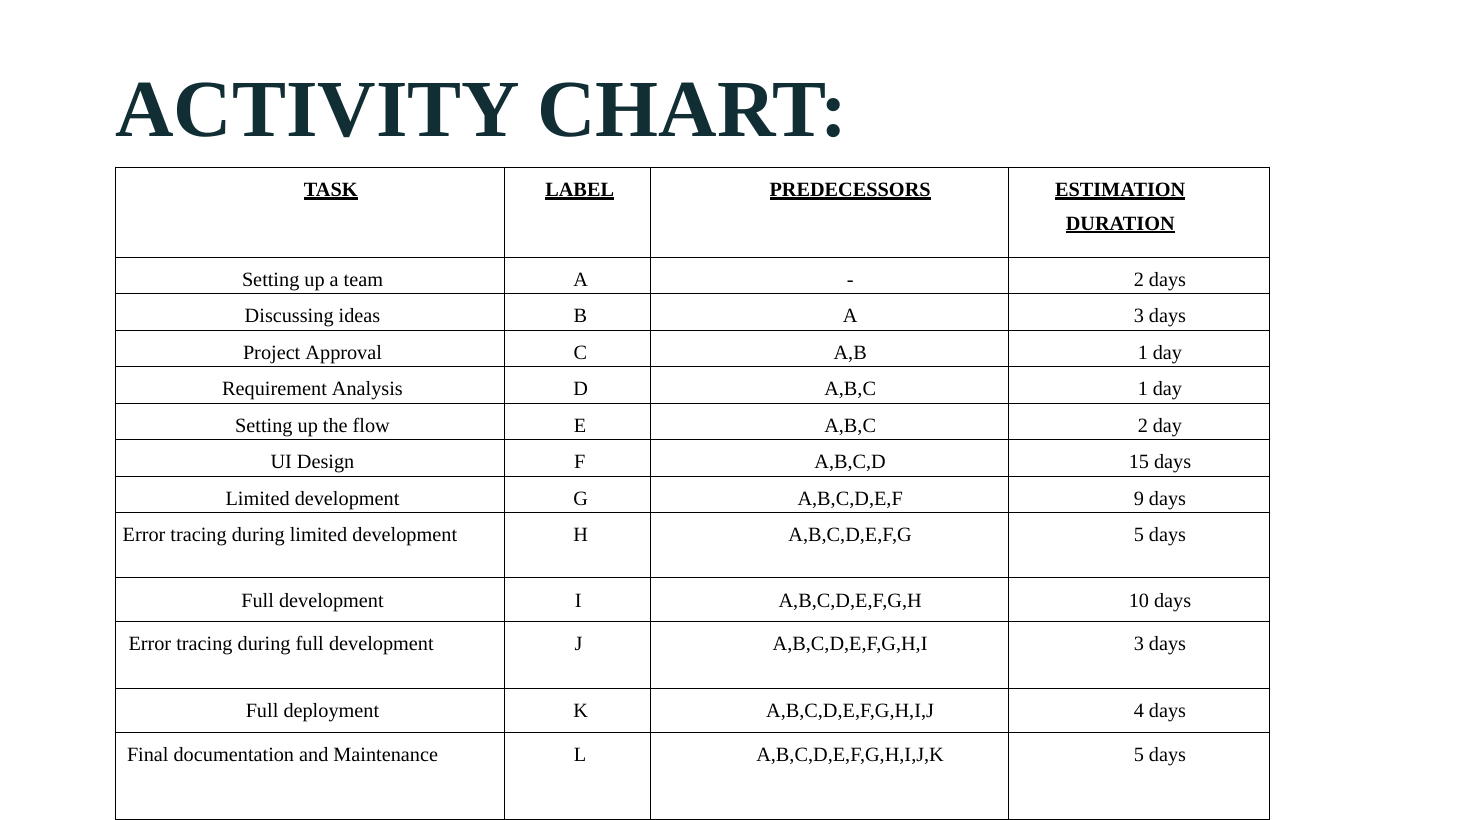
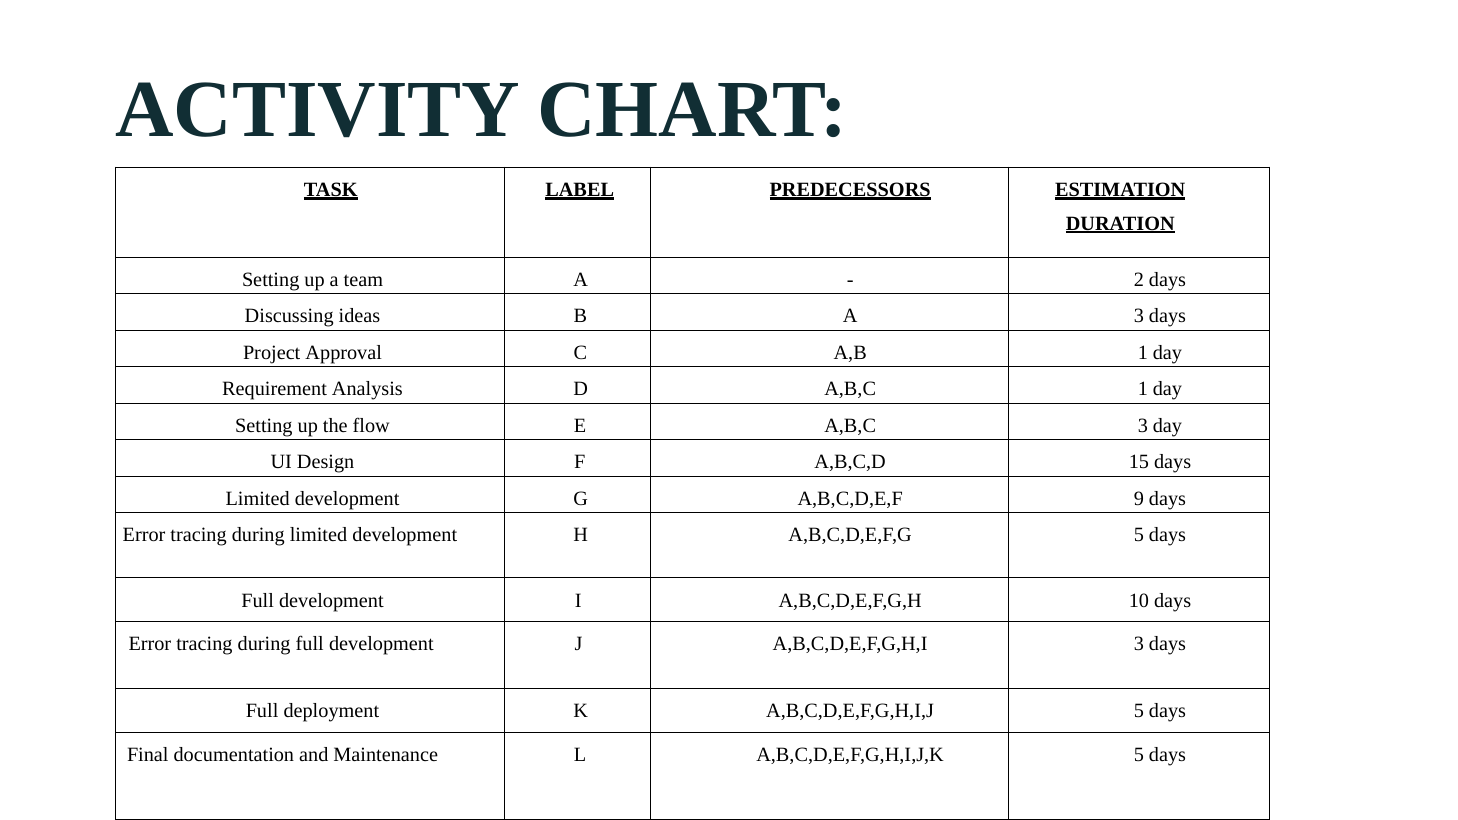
A,B,C 2: 2 -> 3 (1143, 426)
A,B,C,D,E,F,G,H,I,J 4: 4 -> 5 (1139, 711)
